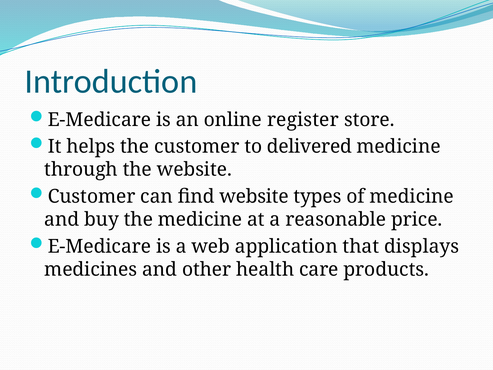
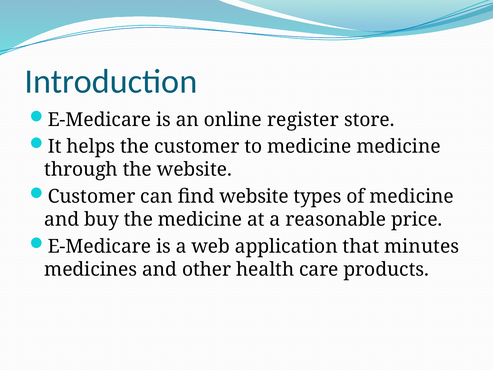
to delivered: delivered -> medicine (309, 146)
displays: displays -> minutes (422, 246)
